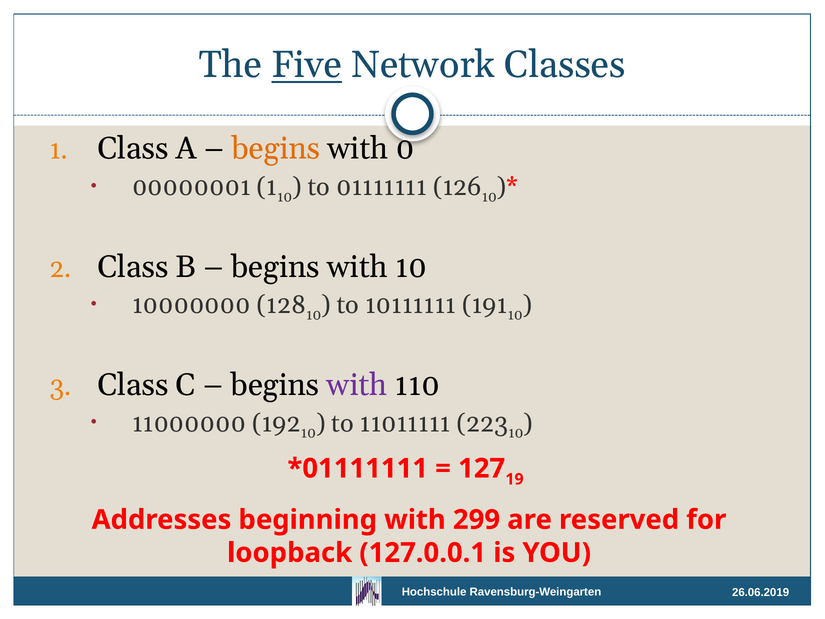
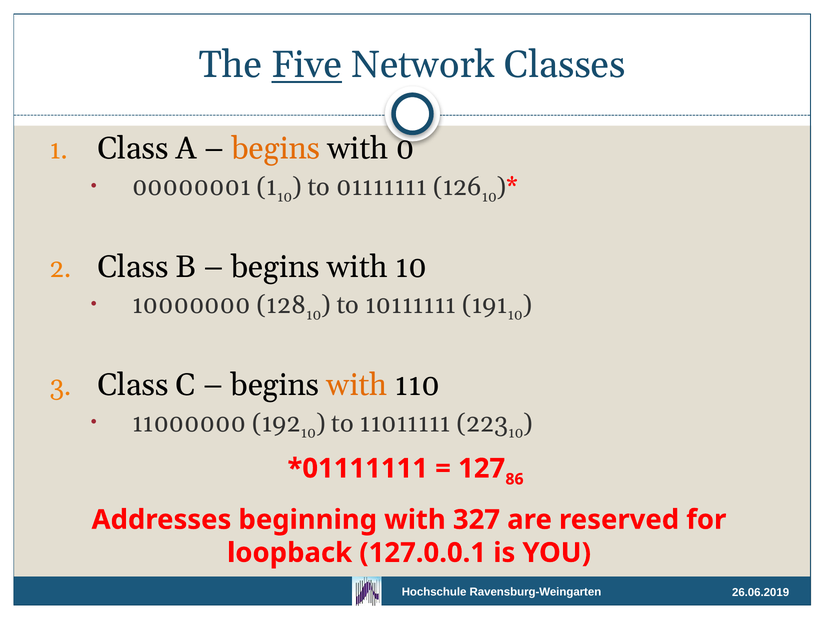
with colour: purple -> orange (357, 385)
19: 19 -> 86 (514, 479)
299: 299 -> 327 (476, 520)
